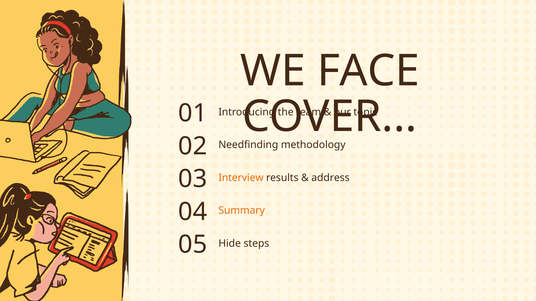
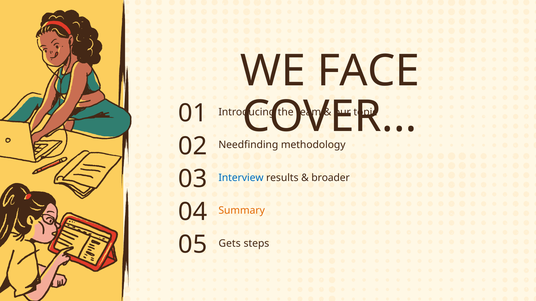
Interview colour: orange -> blue (241, 178)
address: address -> broader (331, 178)
Hide: Hide -> Gets (230, 244)
